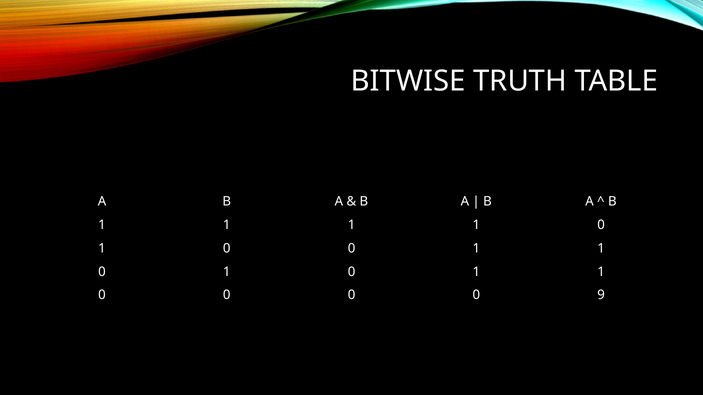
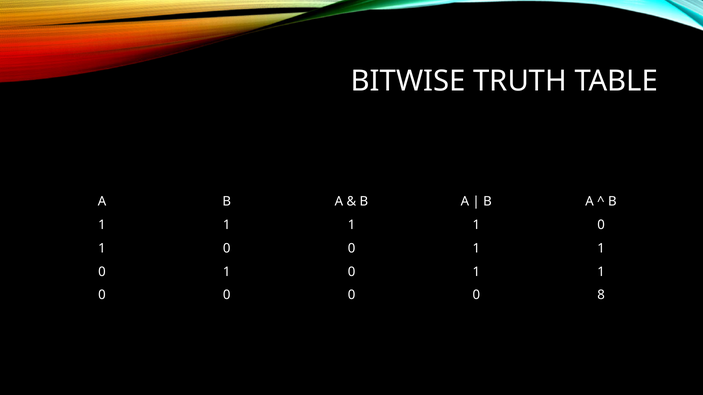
9: 9 -> 8 (601, 295)
